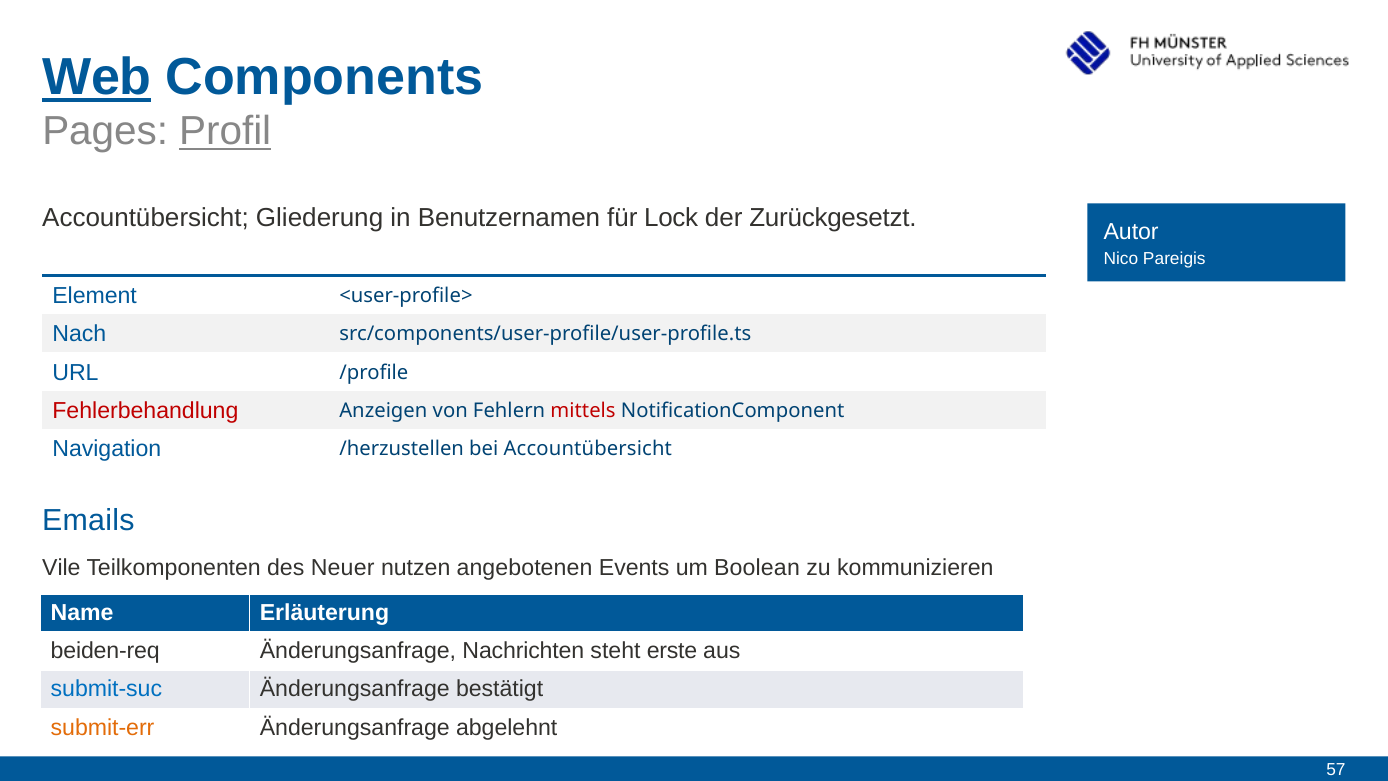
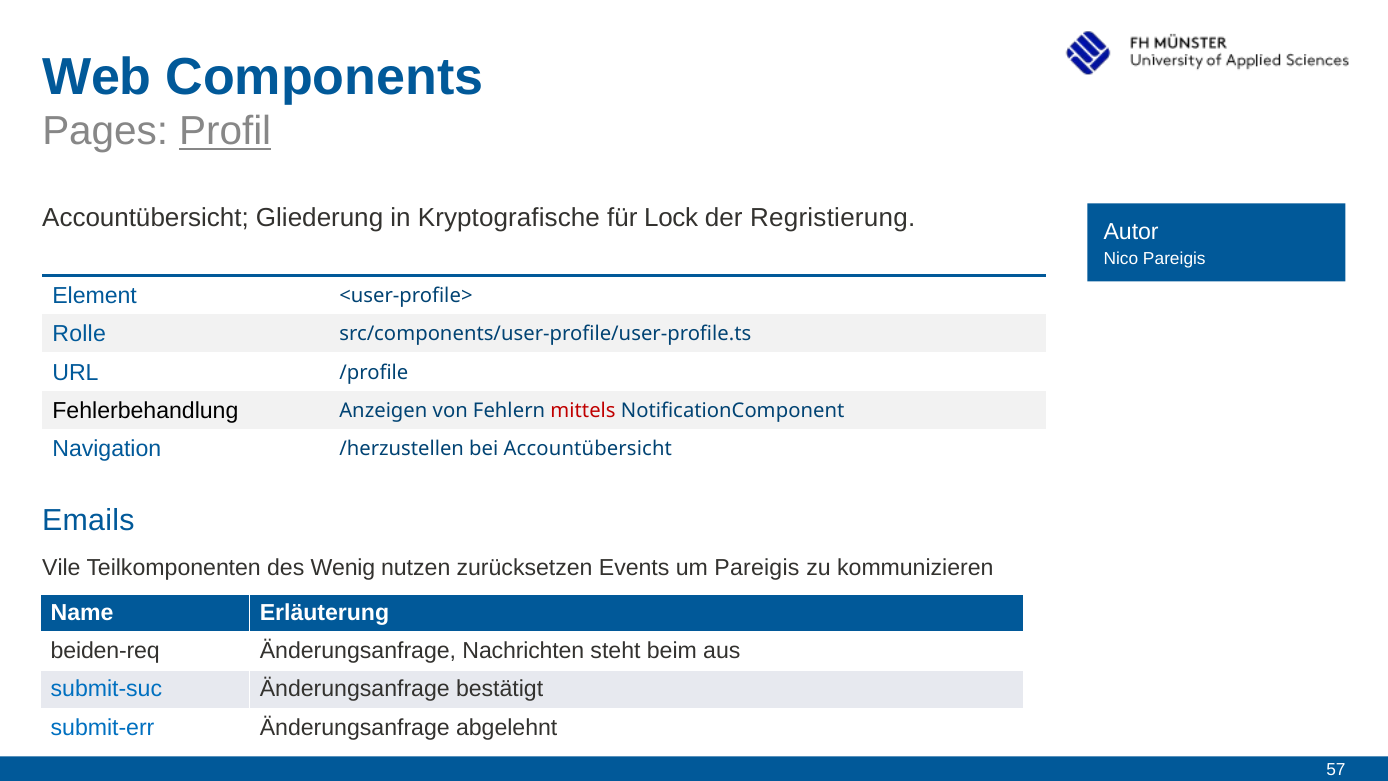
Web underline: present -> none (97, 78)
Benutzernamen: Benutzernamen -> Kryptografische (509, 217)
Zurückgesetzt: Zurückgesetzt -> Regristierung (833, 217)
Nach: Nach -> Rolle (79, 334)
Fehlerbehandlung colour: red -> black (145, 411)
Neuer: Neuer -> Wenig (343, 568)
angebotenen: angebotenen -> zurücksetzen (525, 568)
um Boolean: Boolean -> Pareigis (757, 568)
erste: erste -> beim (672, 651)
submit-err colour: orange -> blue (103, 727)
